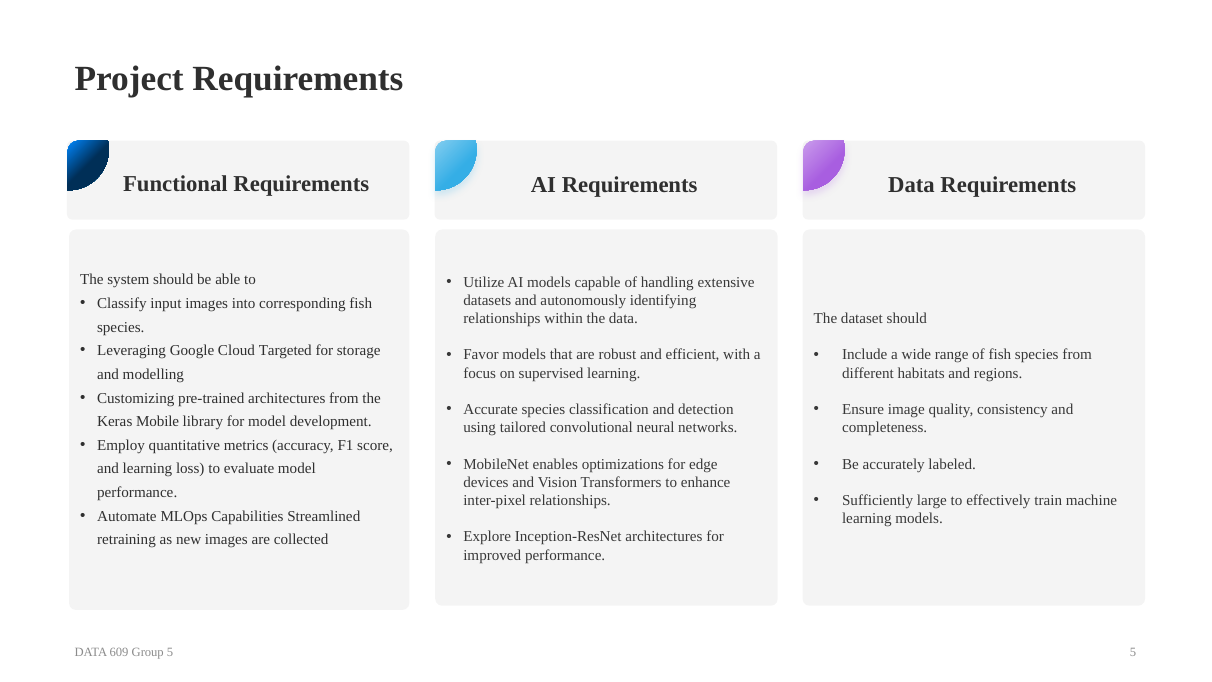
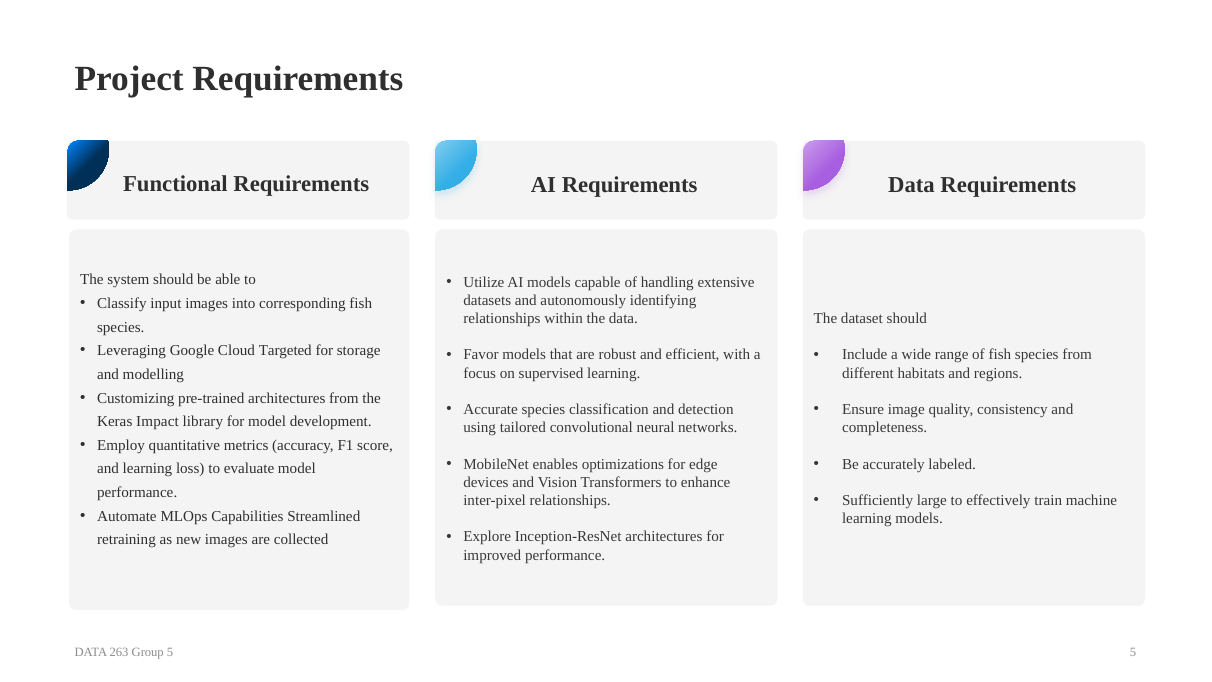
Mobile: Mobile -> Impact (158, 421)
609: 609 -> 263 (119, 652)
